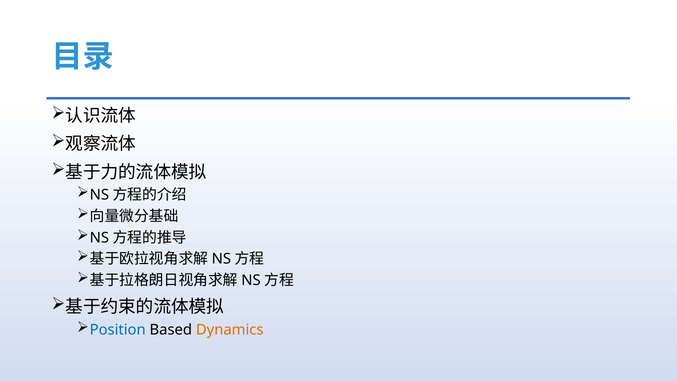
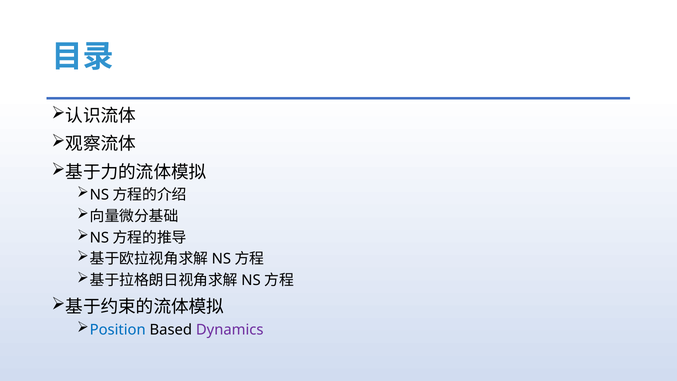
Dynamics colour: orange -> purple (230, 330)
